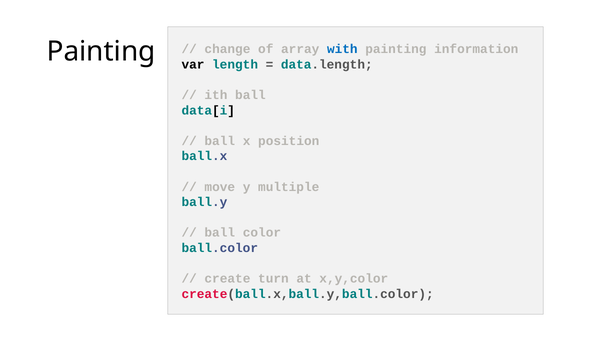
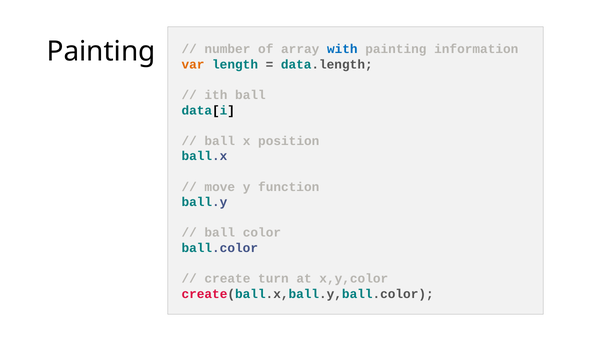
change: change -> number (227, 49)
var colour: black -> orange (193, 64)
multiple: multiple -> function (289, 187)
